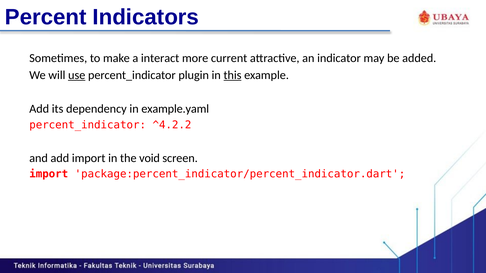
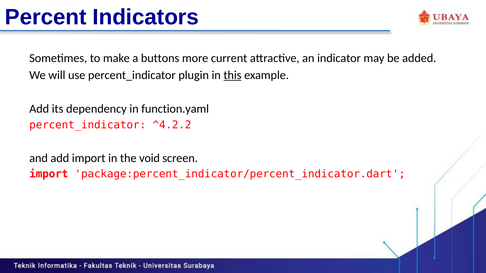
interact: interact -> buttons (160, 58)
use underline: present -> none (77, 75)
example.yaml: example.yaml -> function.yaml (175, 109)
